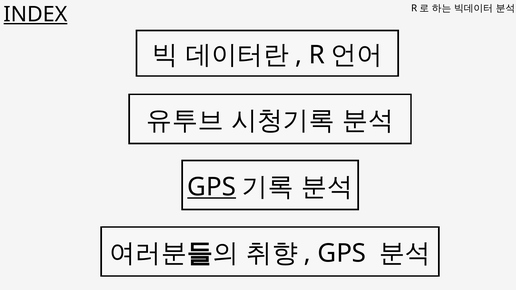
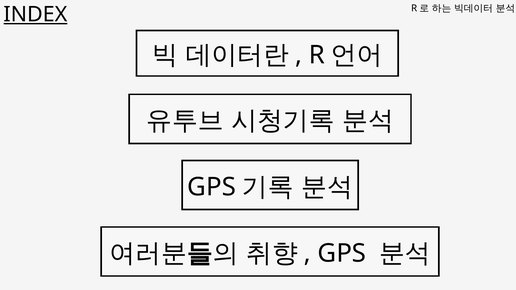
GPS underline: present -> none (212, 187)
